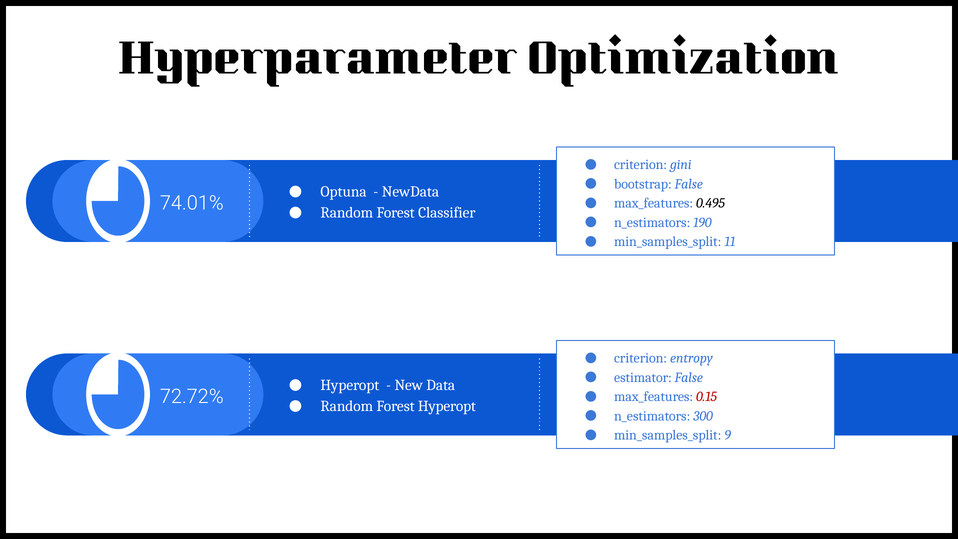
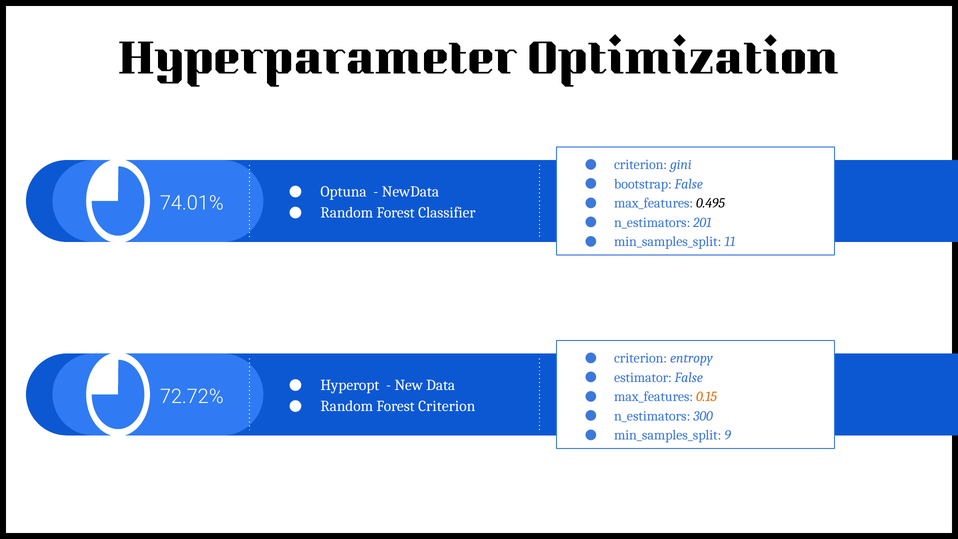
190: 190 -> 201 (702, 222)
0.15 colour: red -> orange (706, 397)
Forest Hyperopt: Hyperopt -> Criterion (447, 406)
